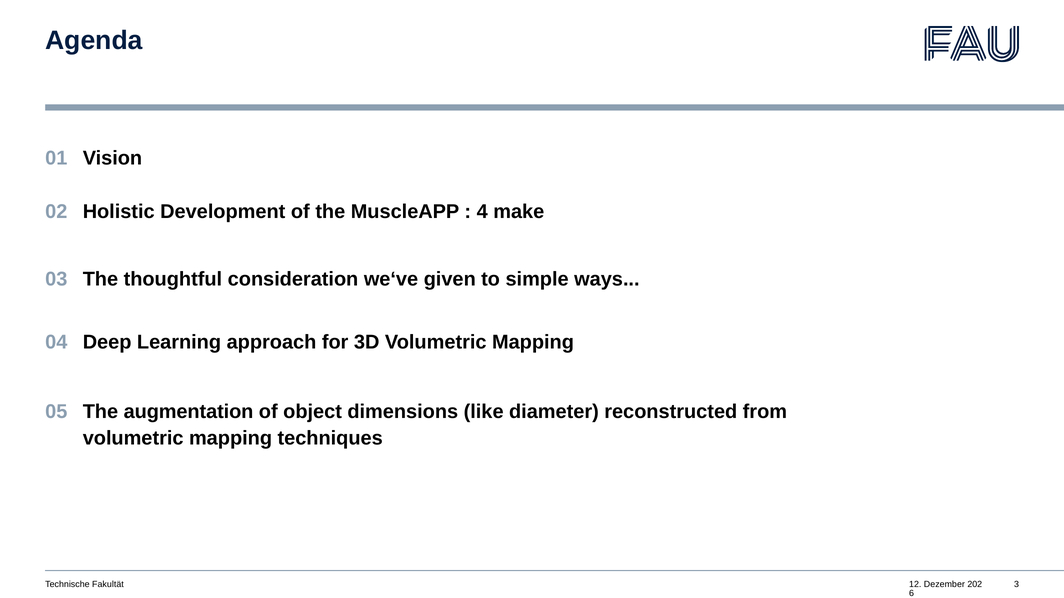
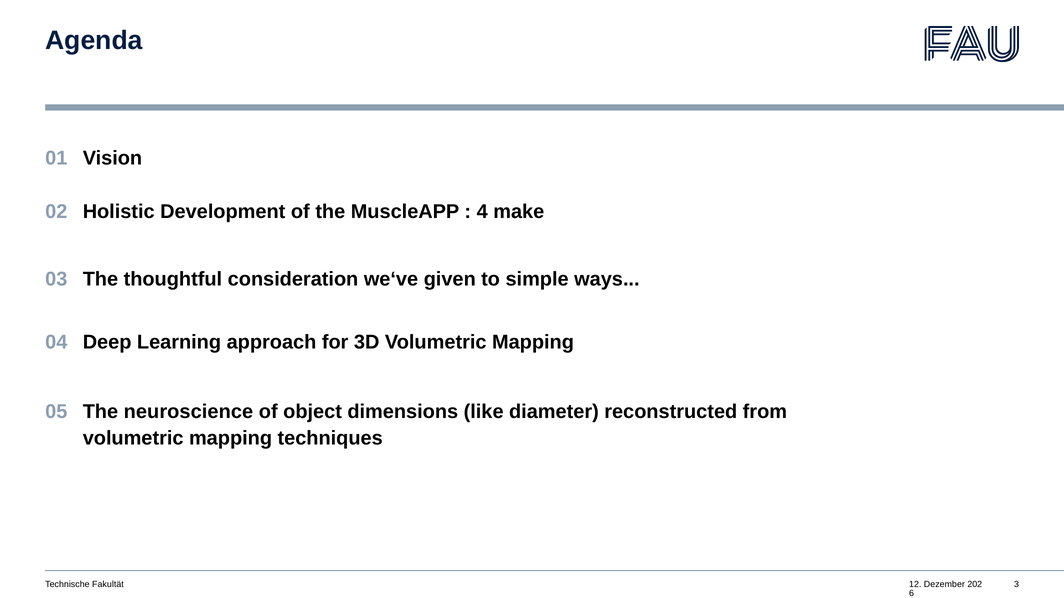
augmentation: augmentation -> neuroscience (188, 412)
